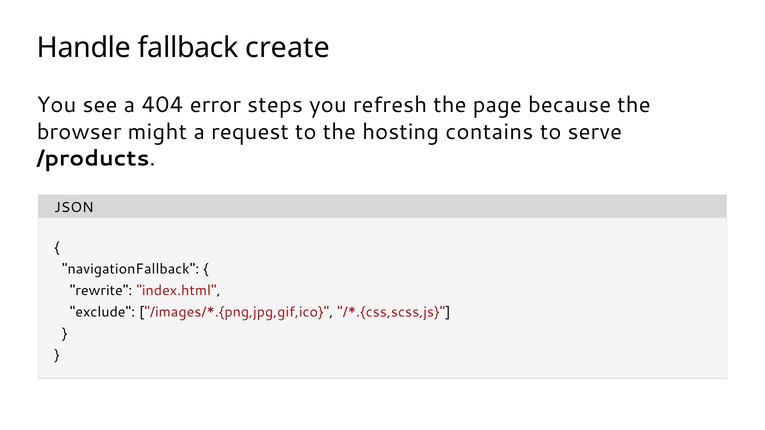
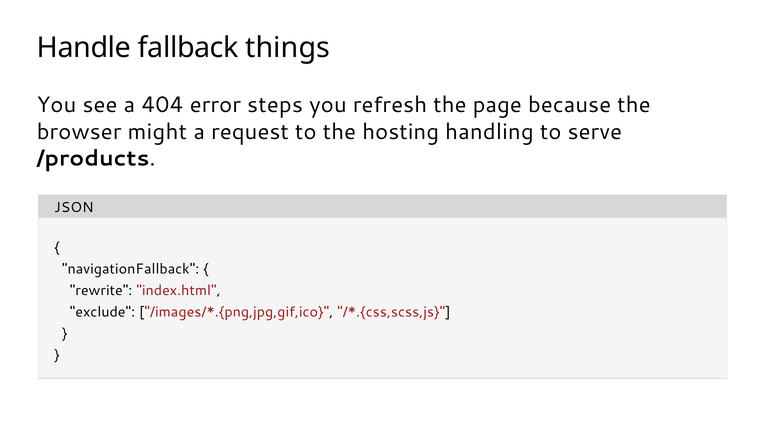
create: create -> things (288, 48)
contains: contains -> handling (489, 132)
